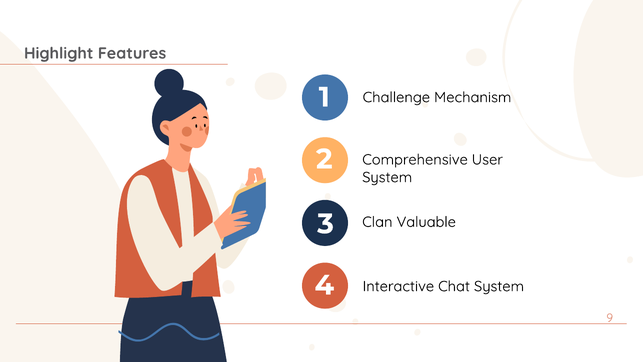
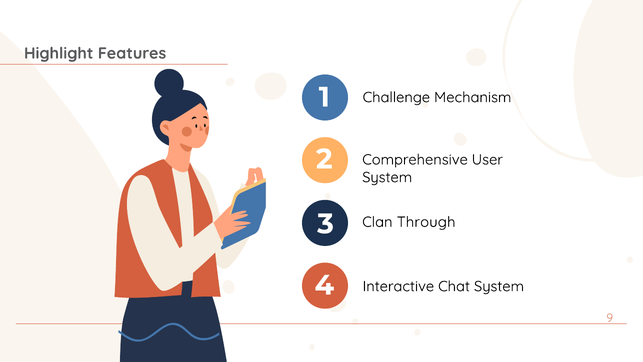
Valuable: Valuable -> Through (426, 222)
